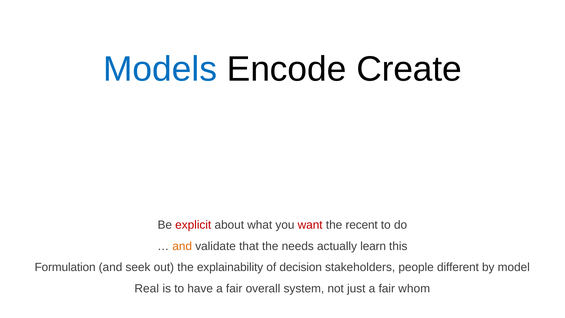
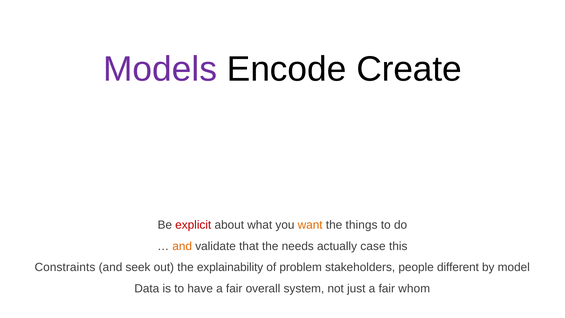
Models colour: blue -> purple (160, 69)
want colour: red -> orange (310, 225)
recent: recent -> things (362, 225)
learn: learn -> case (373, 246)
Formulation: Formulation -> Constraints (65, 267)
decision: decision -> problem (301, 267)
Real: Real -> Data (147, 288)
